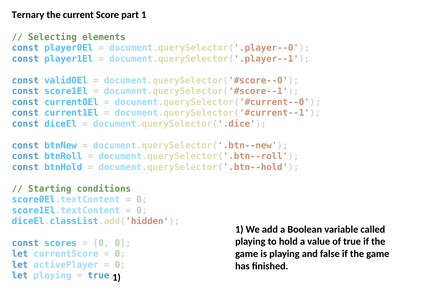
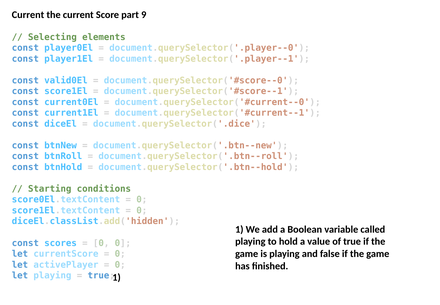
Ternary: Ternary -> Current (28, 15)
part 1: 1 -> 9 (144, 15)
